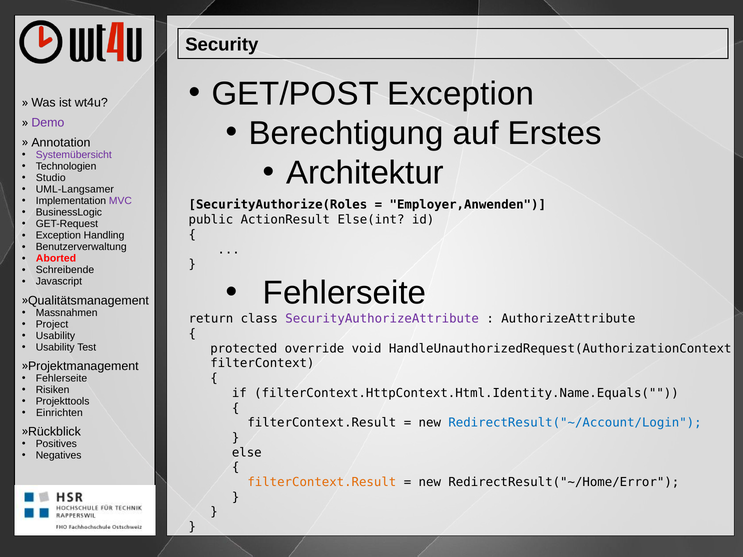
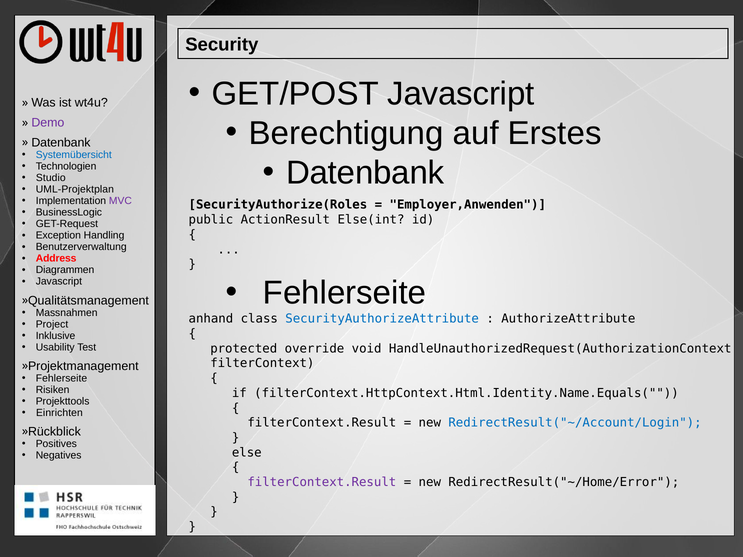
GET/POST Exception: Exception -> Javascript (461, 94)
Annotation: Annotation -> Datenbank (61, 142)
Systemübersicht colour: purple -> blue (74, 155)
Architektur: Architektur -> Datenbank (365, 173)
UML-Langsamer: UML-Langsamer -> UML-Projektplan (75, 189)
Aborted: Aborted -> Address (56, 259)
Schreibende: Schreibende -> Diagrammen (65, 270)
return: return -> anhand (211, 319)
SecurityAuthorizeAttribute colour: purple -> blue (382, 319)
Usability: Usability -> Inklusive (56, 336)
filterContext.Result colour: orange -> purple (322, 482)
